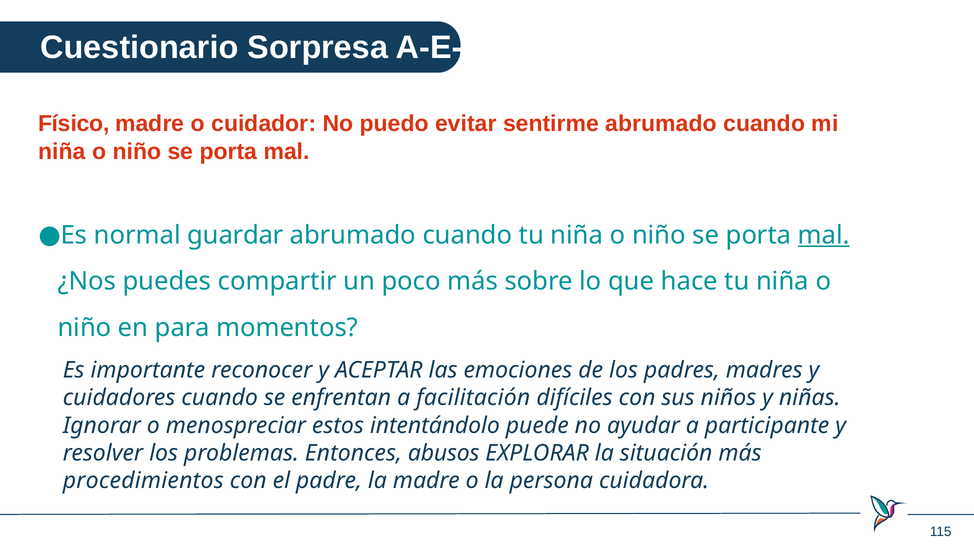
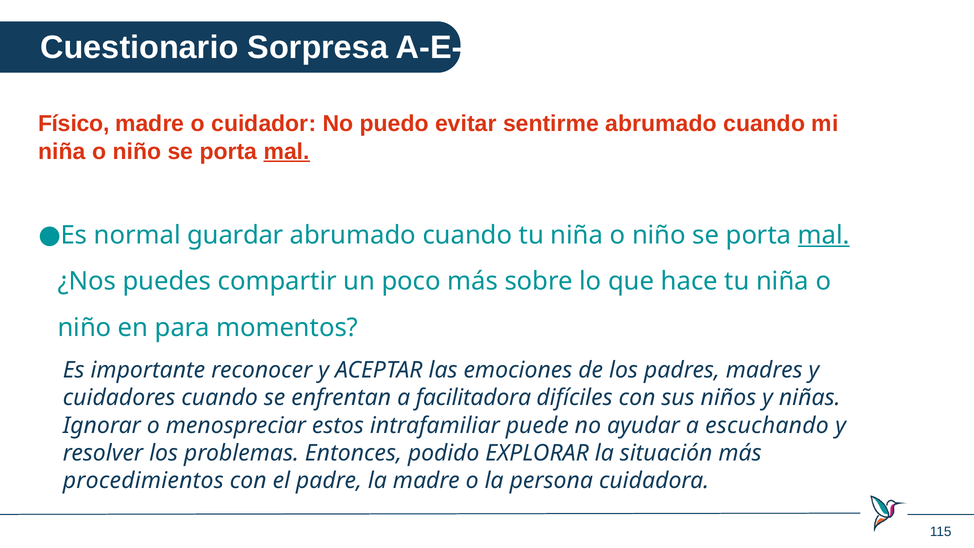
mal underline: none -> present (287, 151)
facilitación: facilitación -> facilitadora (473, 398)
intentándolo: intentándolo -> intrafamiliar (435, 425)
participante: participante -> escuchando (767, 425)
abusos: abusos -> podido (444, 453)
